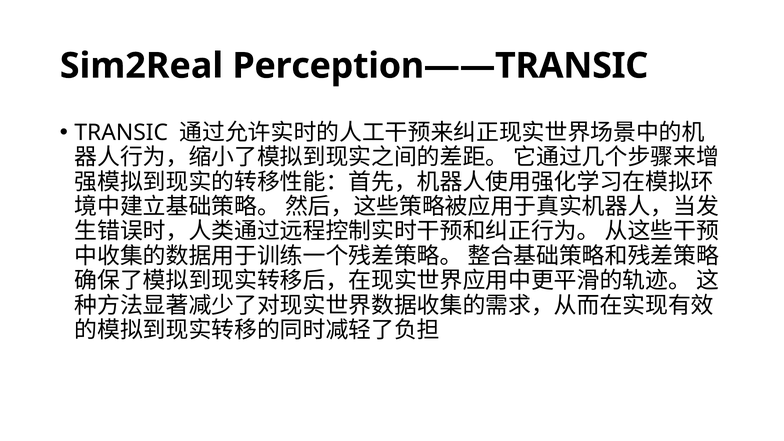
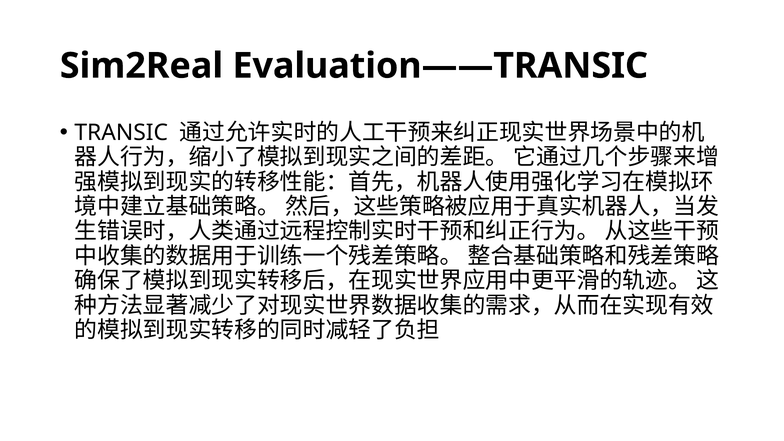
Perception——TRANSIC: Perception——TRANSIC -> Evaluation——TRANSIC (440, 66)
